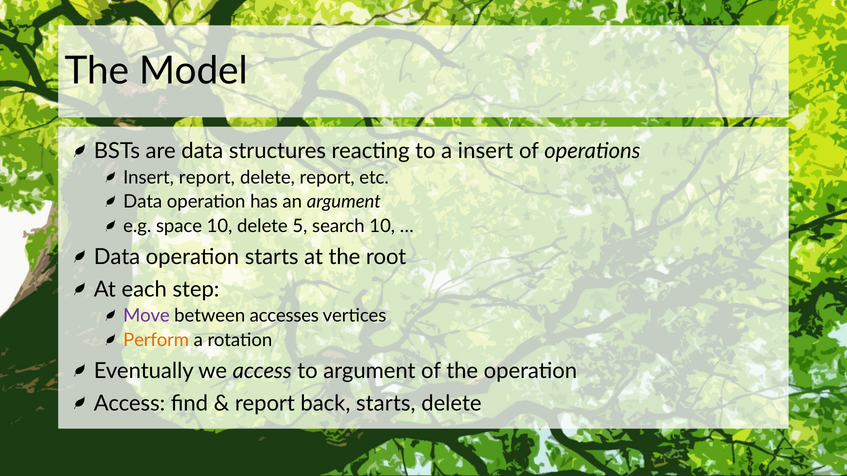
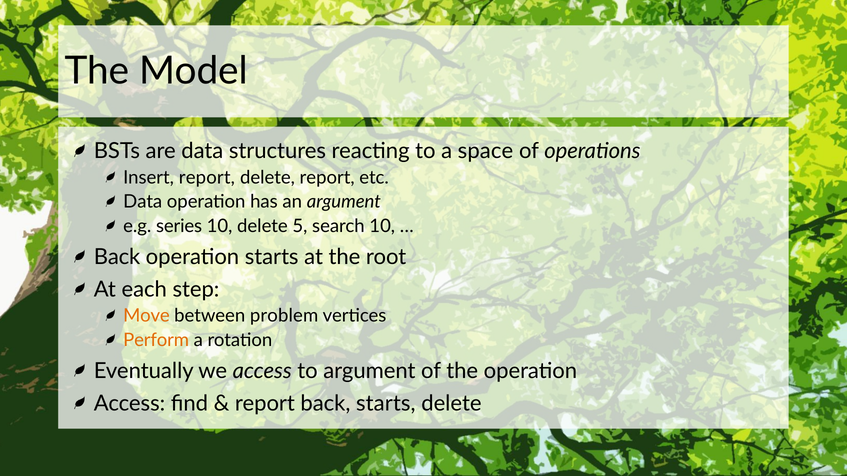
a insert: insert -> space (485, 151)
space: space -> series (179, 226)
Data: Data -> Back (117, 257)
Move colour: purple -> orange (146, 316)
accesses: accesses -> problem (284, 316)
